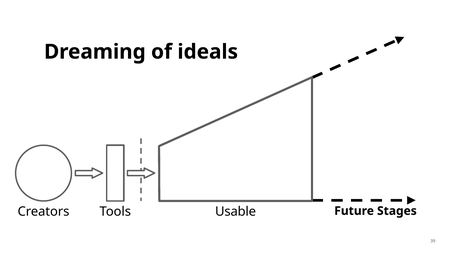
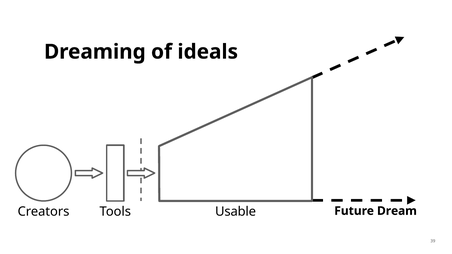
Stages: Stages -> Dream (397, 211)
